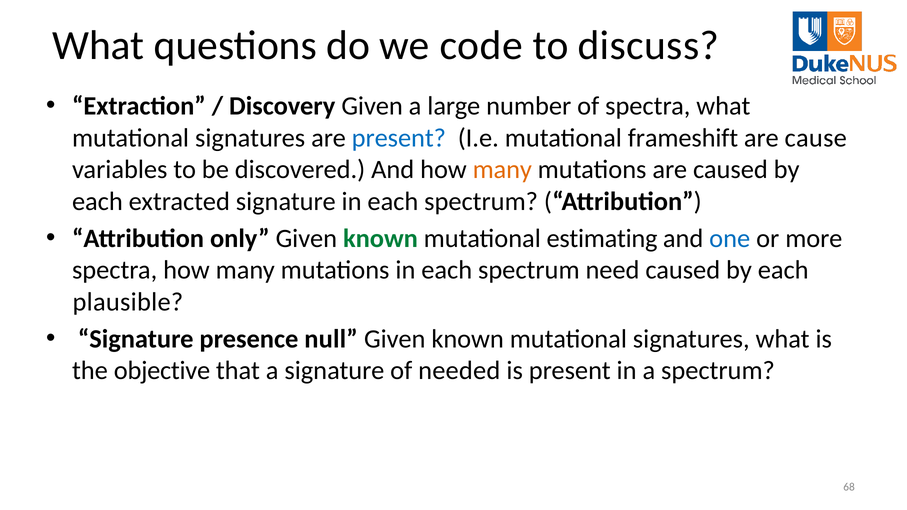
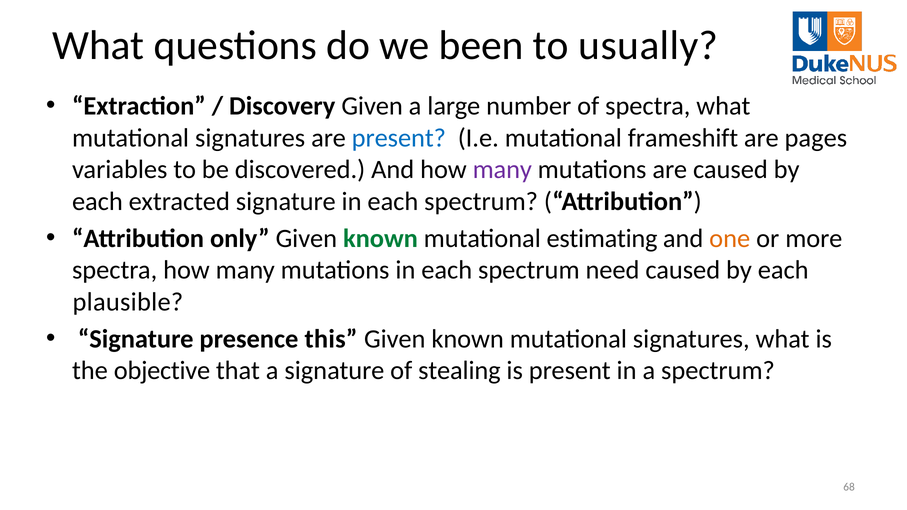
code: code -> been (481, 45)
discuss: discuss -> usually (648, 45)
cause: cause -> pages (816, 138)
many colour: orange -> purple (502, 170)
one colour: blue -> orange (730, 239)
null: null -> this (331, 339)
needed: needed -> stealing (459, 371)
